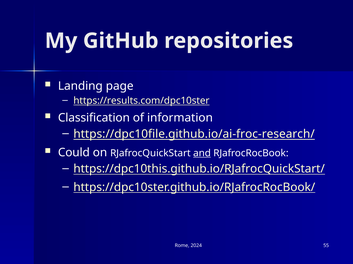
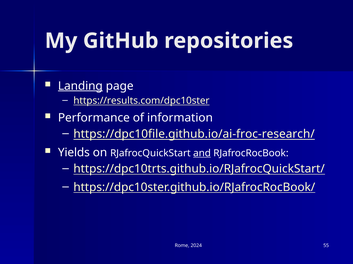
Landing underline: none -> present (80, 86)
Classification: Classification -> Performance (94, 118)
Could: Could -> Yields (74, 153)
https://dpc10this.github.io/RJafrocQuickStart/: https://dpc10this.github.io/RJafrocQuickStart/ -> https://dpc10trts.github.io/RJafrocQuickStart/ (199, 169)
